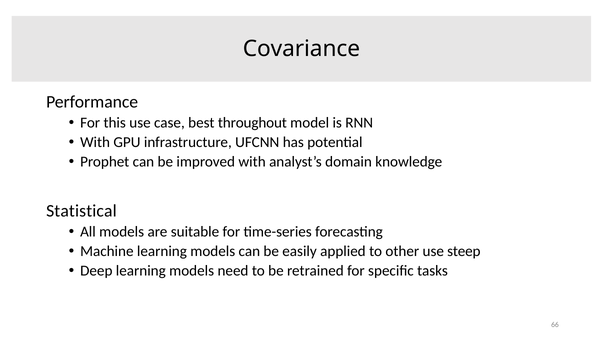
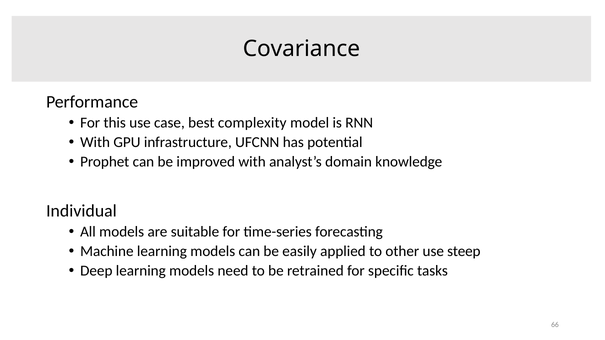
throughout: throughout -> complexity (252, 123)
Statistical: Statistical -> Individual (81, 211)
